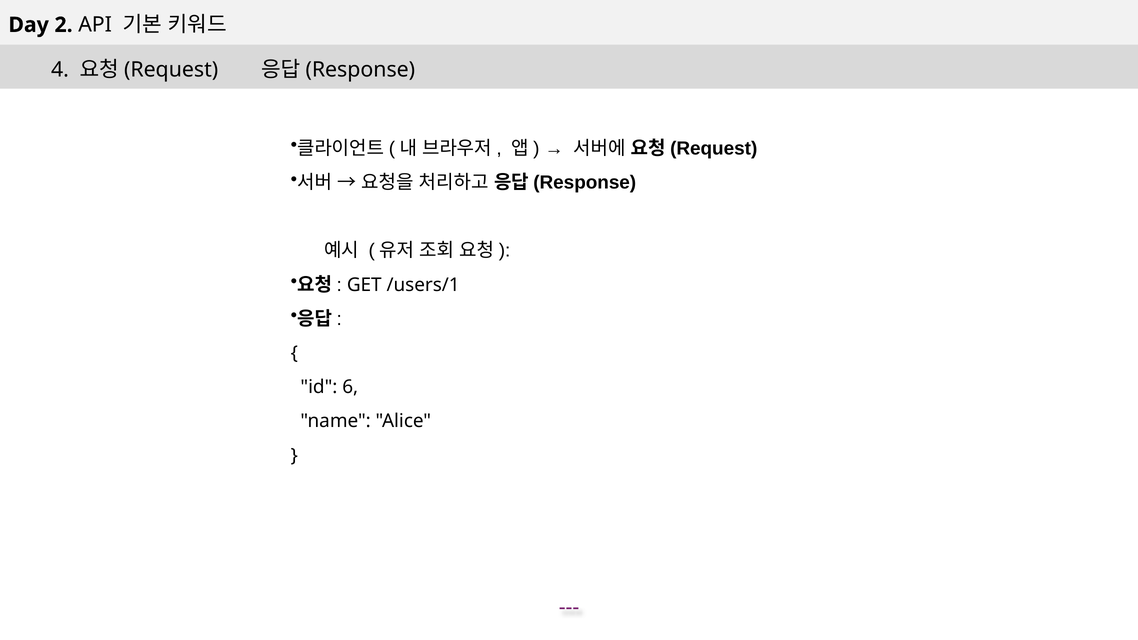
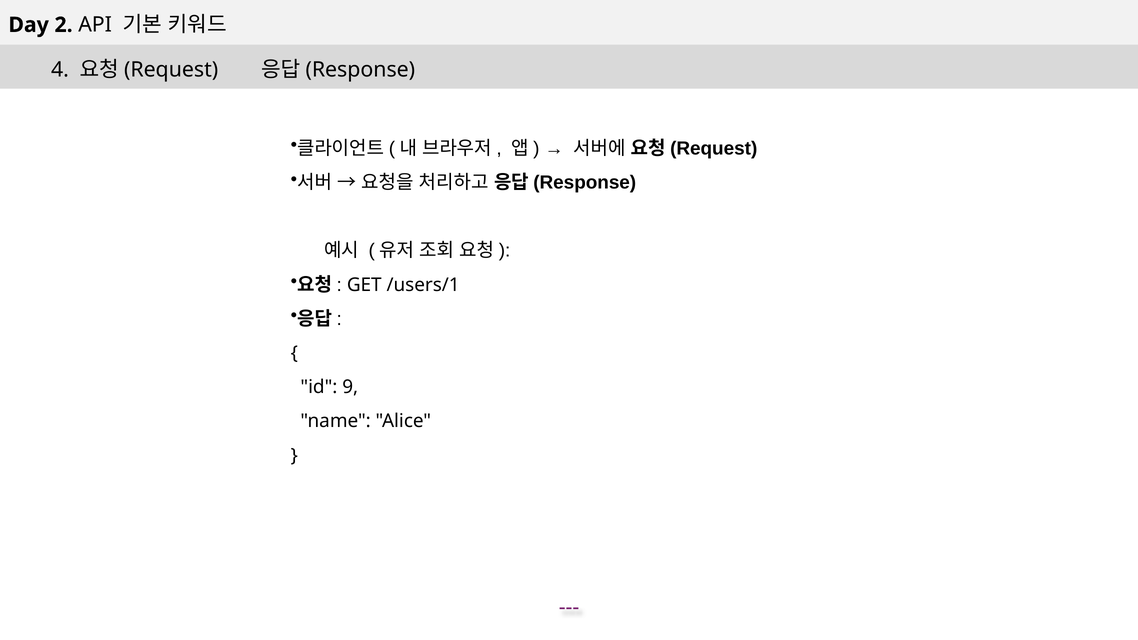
6: 6 -> 9 (350, 387)
